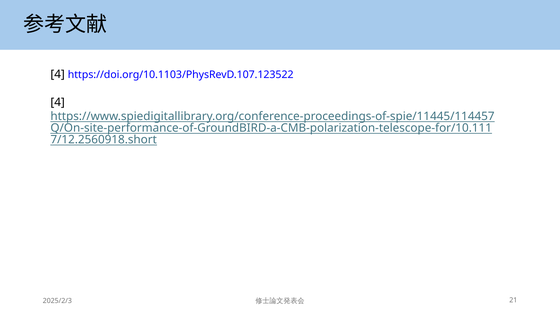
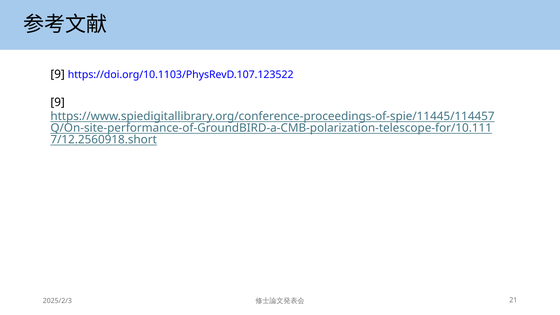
4: 4 -> 9 (58, 74)
4: 4 -> 9 (58, 102)
